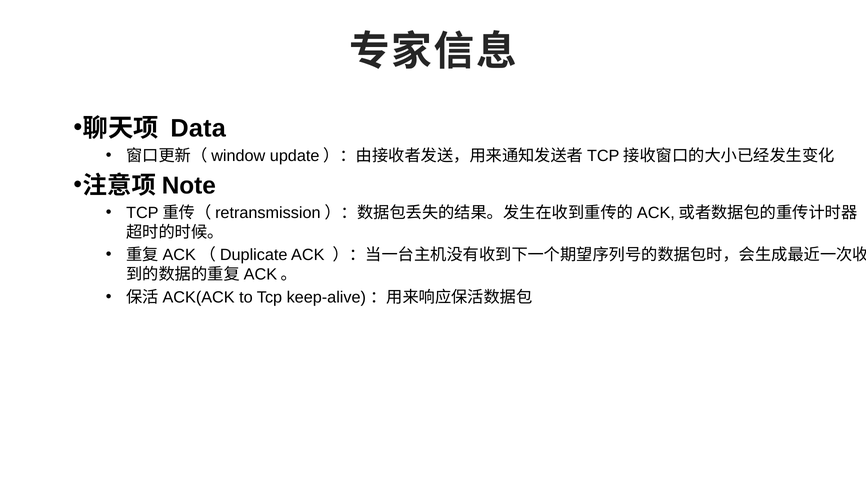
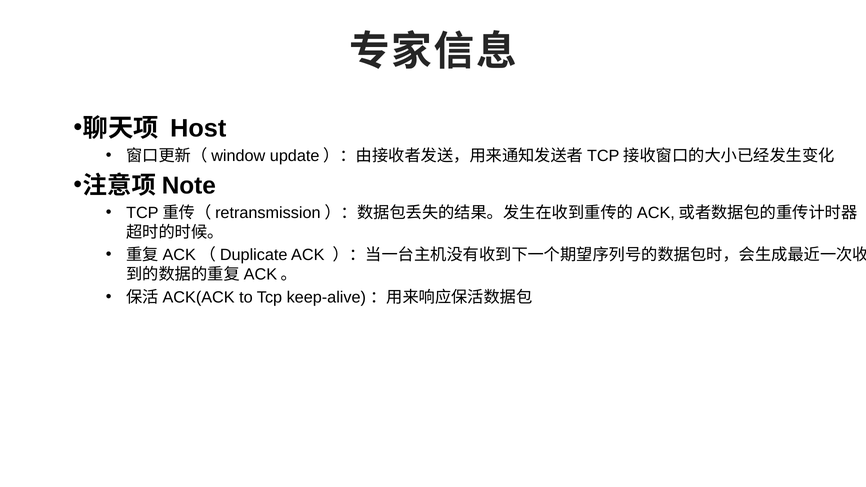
Data: Data -> Host (198, 128)
